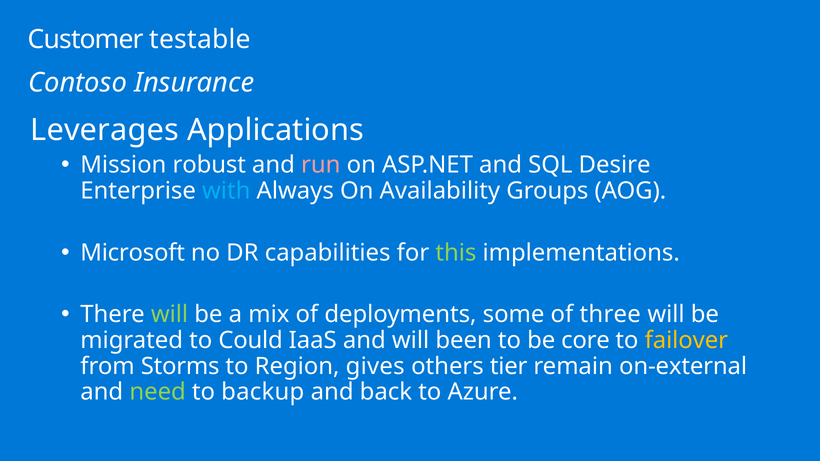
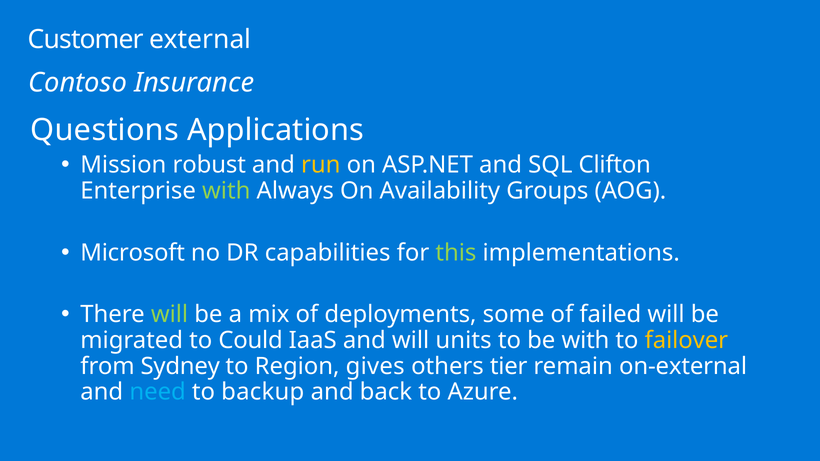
testable: testable -> external (200, 40)
Leverages: Leverages -> Questions (105, 130)
run colour: pink -> yellow (321, 165)
Desire: Desire -> Clifton (615, 165)
with colour: light blue -> light green (226, 191)
three: three -> failed (610, 315)
been: been -> units (464, 341)
be core: core -> with (585, 341)
Storms: Storms -> Sydney (180, 366)
need colour: light green -> light blue (158, 392)
